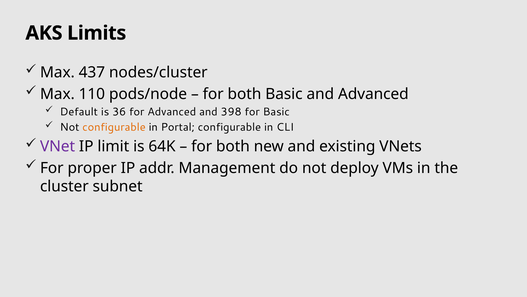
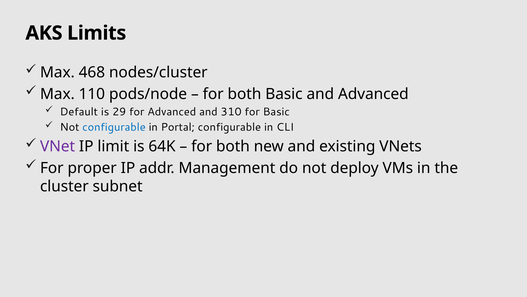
437: 437 -> 468 (92, 72)
36: 36 -> 29 (119, 112)
398: 398 -> 310 (231, 112)
configurable colour: orange -> blue (114, 127)
